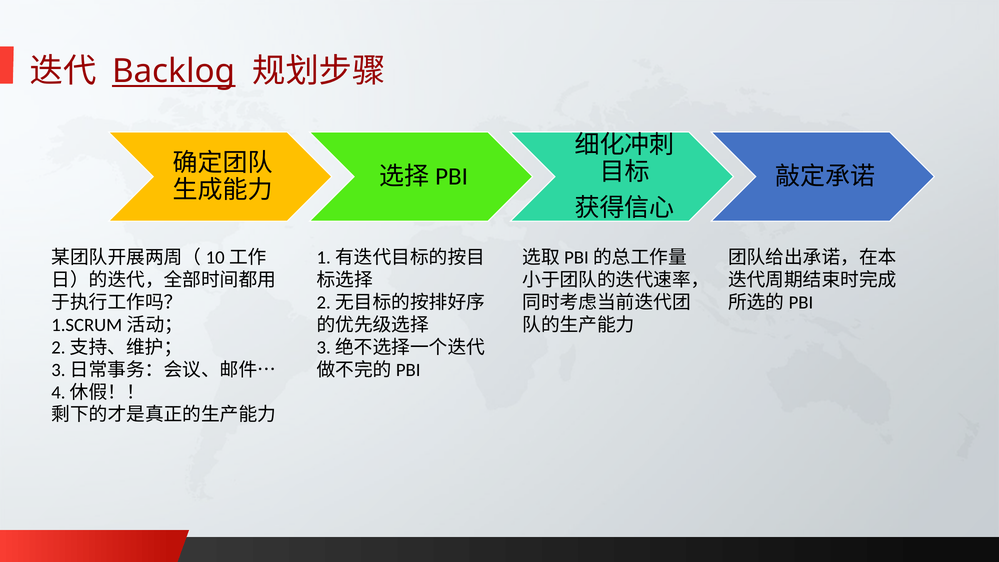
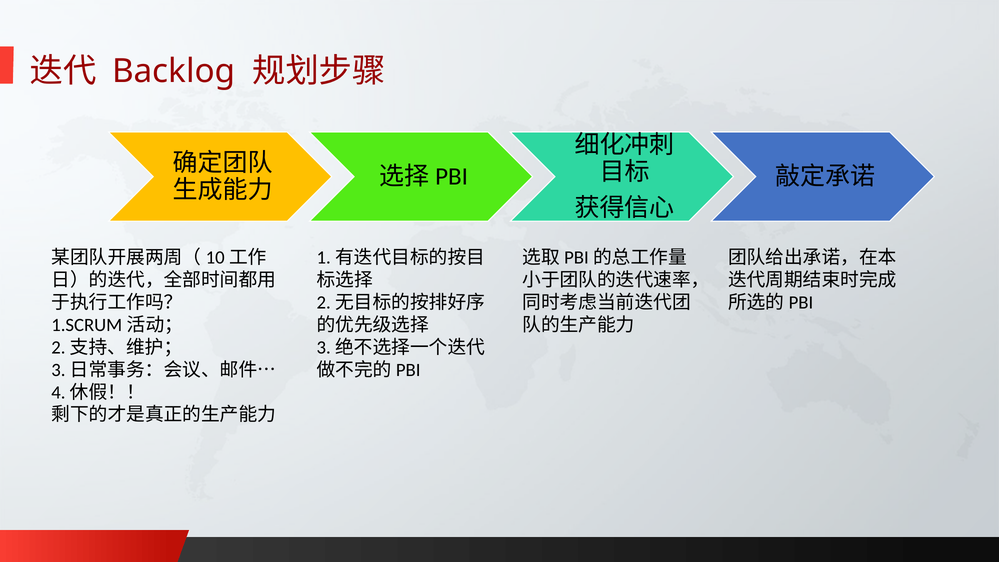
Backlog underline: present -> none (174, 71)
